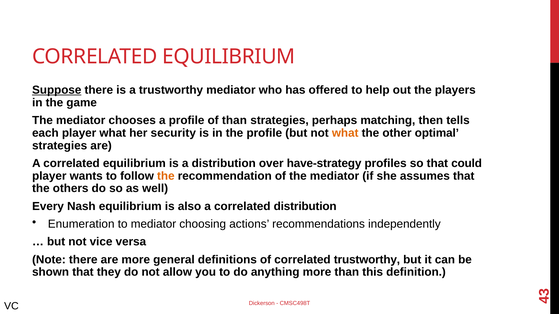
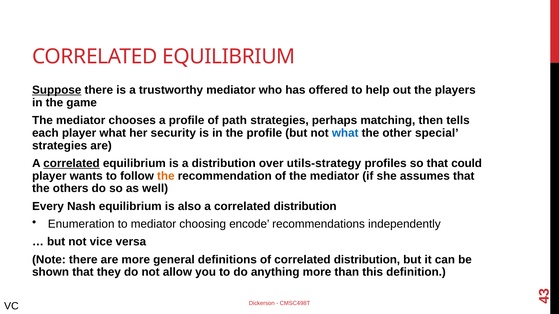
of than: than -> path (234, 121)
what colour: orange -> blue (345, 133)
optimal: optimal -> special (437, 133)
correlated underline: none -> present (72, 164)
have-strategy: have-strategy -> utils-strategy (324, 164)
actions: actions -> encode (249, 224)
of correlated trustworthy: trustworthy -> distribution (367, 260)
